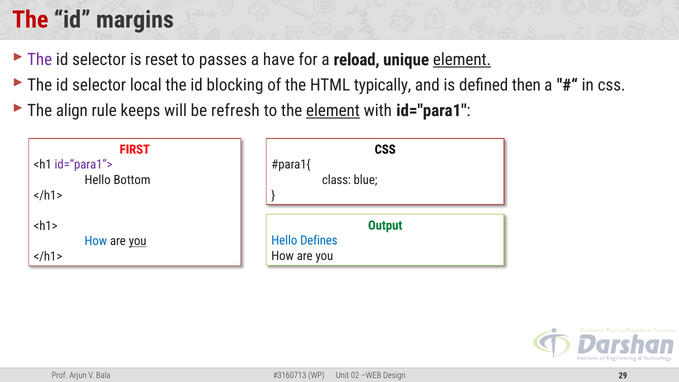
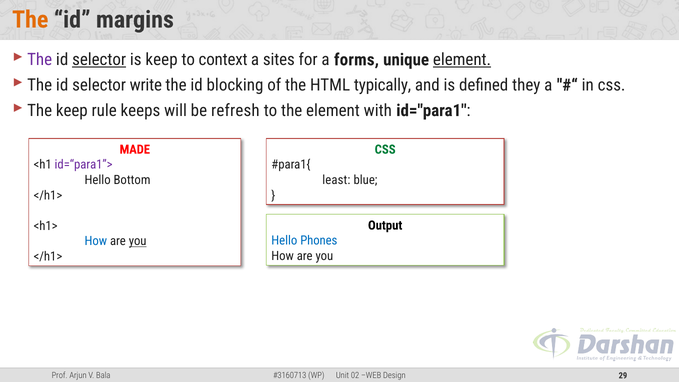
The colour: red -> orange (30, 20)
selector underline: none -> present (99, 60)
is reset: reset -> keep (162, 60)
passes: passes -> context (223, 60)
have: have -> sites (279, 60)
reload: reload -> forms (356, 60)
local: local -> write (146, 85)
then: then -> they (526, 85)
The align: align -> keep (72, 110)
element underline: present -> none (333, 110)
FIRST: FIRST -> MADE (135, 149)
CSS colour: black -> green (385, 149)
class: class -> least (336, 180)
Output colour: green -> black (385, 225)
Defines: Defines -> Phones (319, 241)
